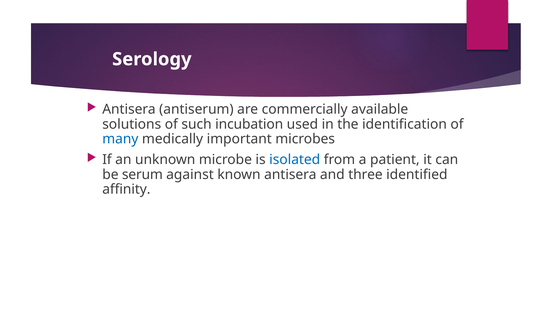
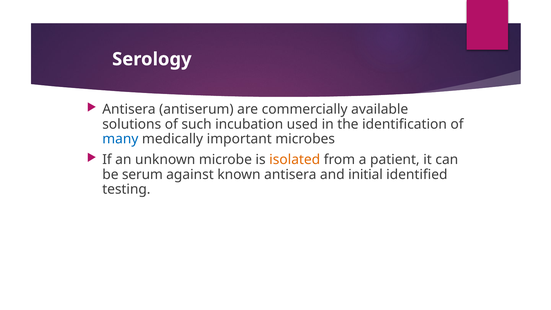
isolated colour: blue -> orange (295, 160)
three: three -> initial (366, 175)
affinity: affinity -> testing (126, 189)
